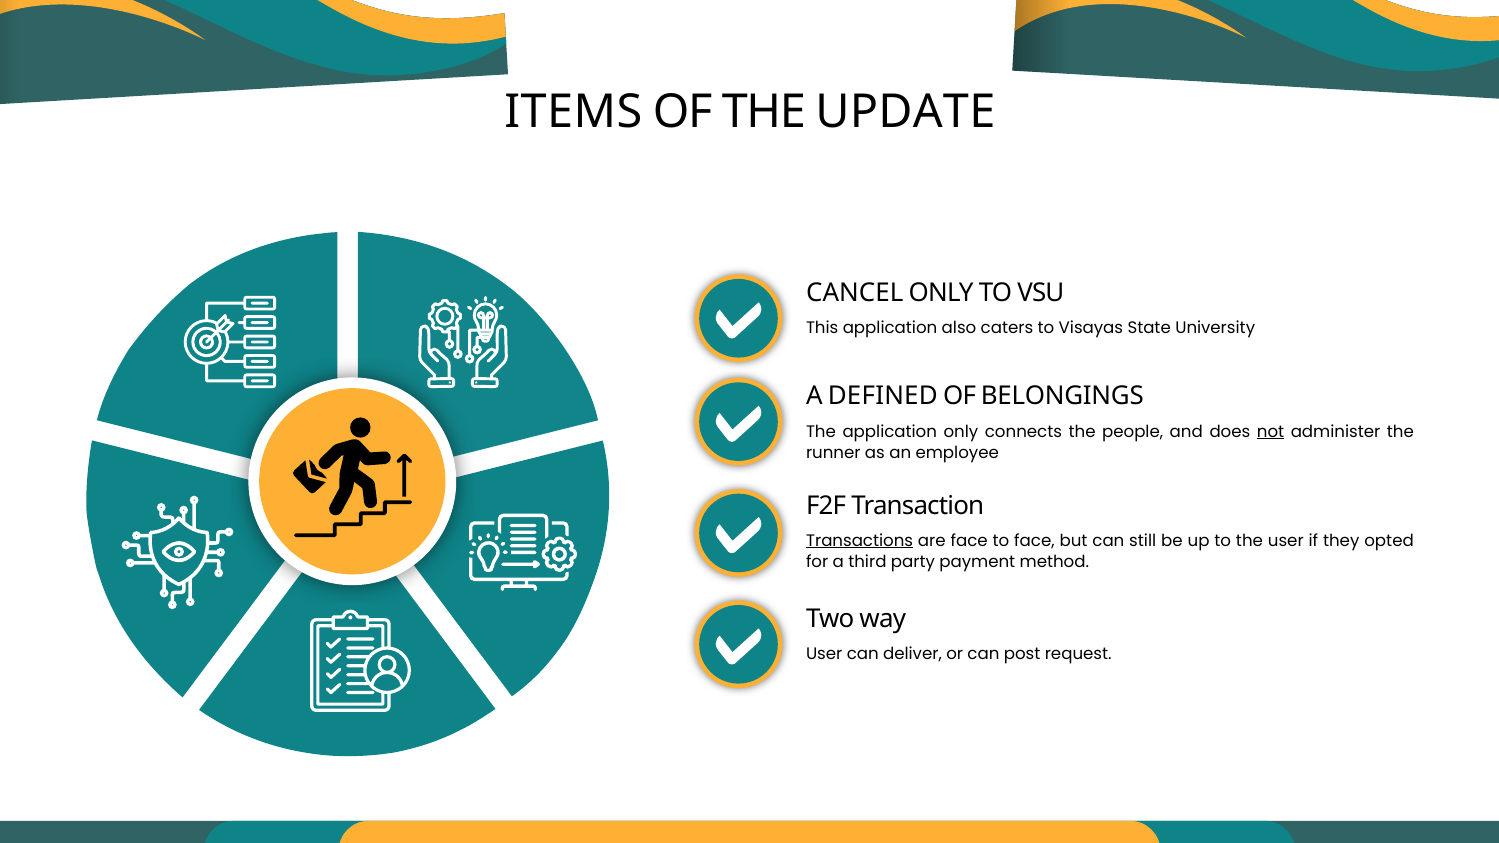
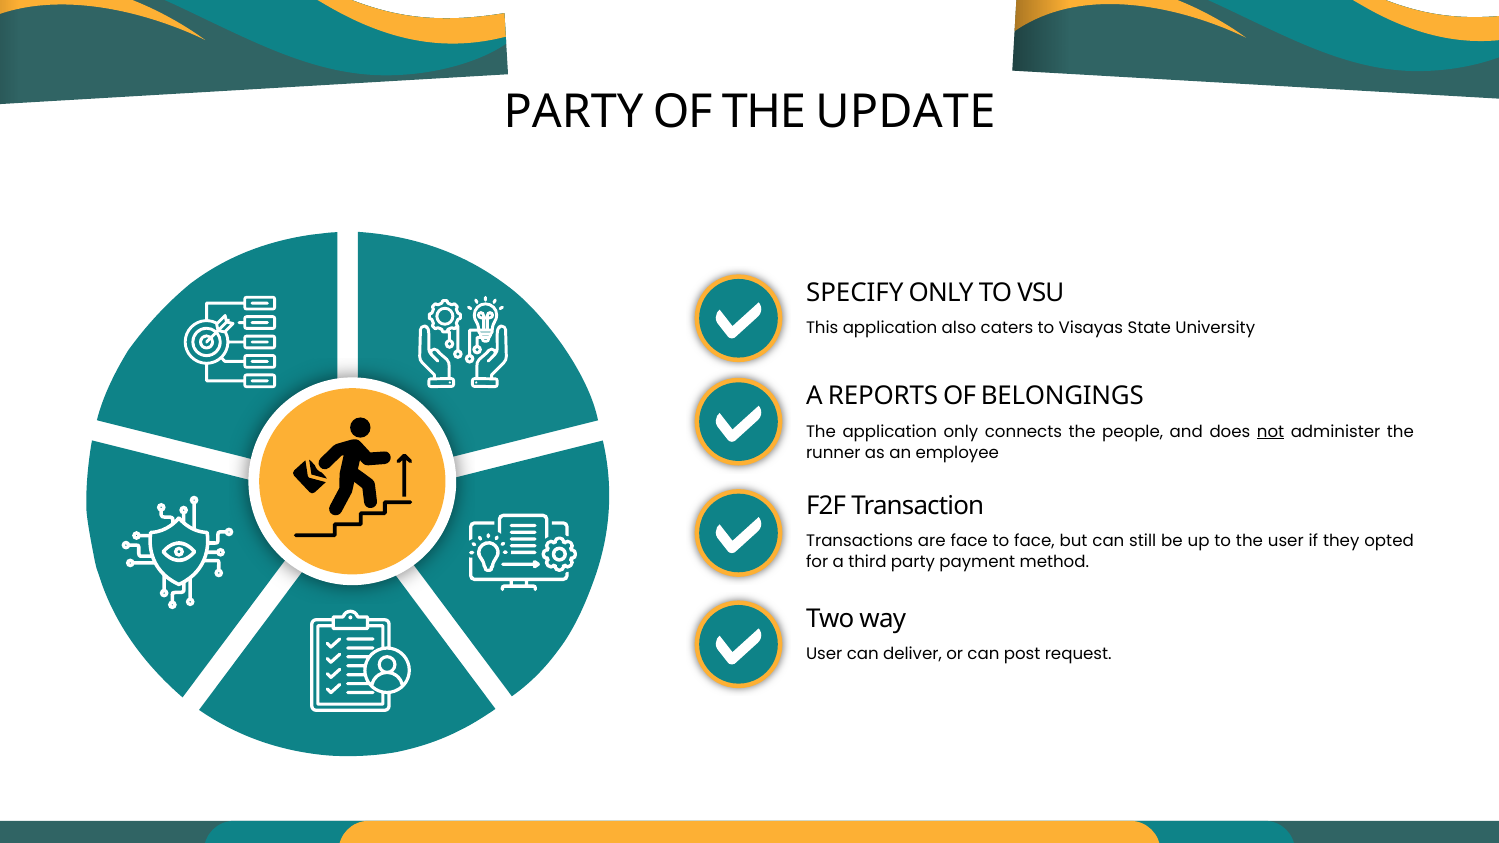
ITEMS: ITEMS -> PARTY (574, 112)
CANCEL: CANCEL -> SPECIFY (855, 293)
DEFINED: DEFINED -> REPORTS (883, 397)
Transactions underline: present -> none (860, 541)
